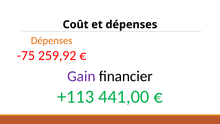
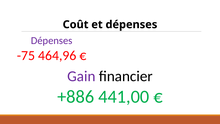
Dépenses colour: orange -> purple (52, 41)
259,92: 259,92 -> 464,96 (57, 55)
+113: +113 -> +886 (76, 96)
